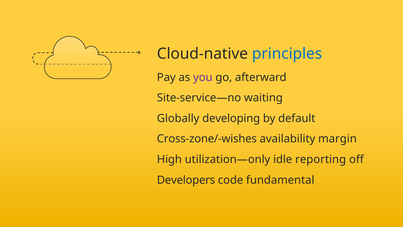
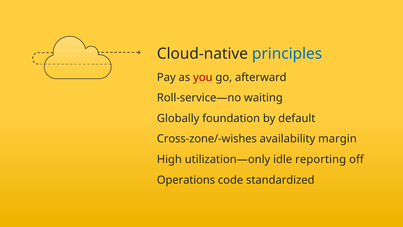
you colour: purple -> red (203, 77)
Site-service—no: Site-service—no -> Roll-service—no (199, 98)
developing: developing -> foundation (231, 118)
Developers: Developers -> Operations (186, 180)
fundamental: fundamental -> standardized (280, 180)
